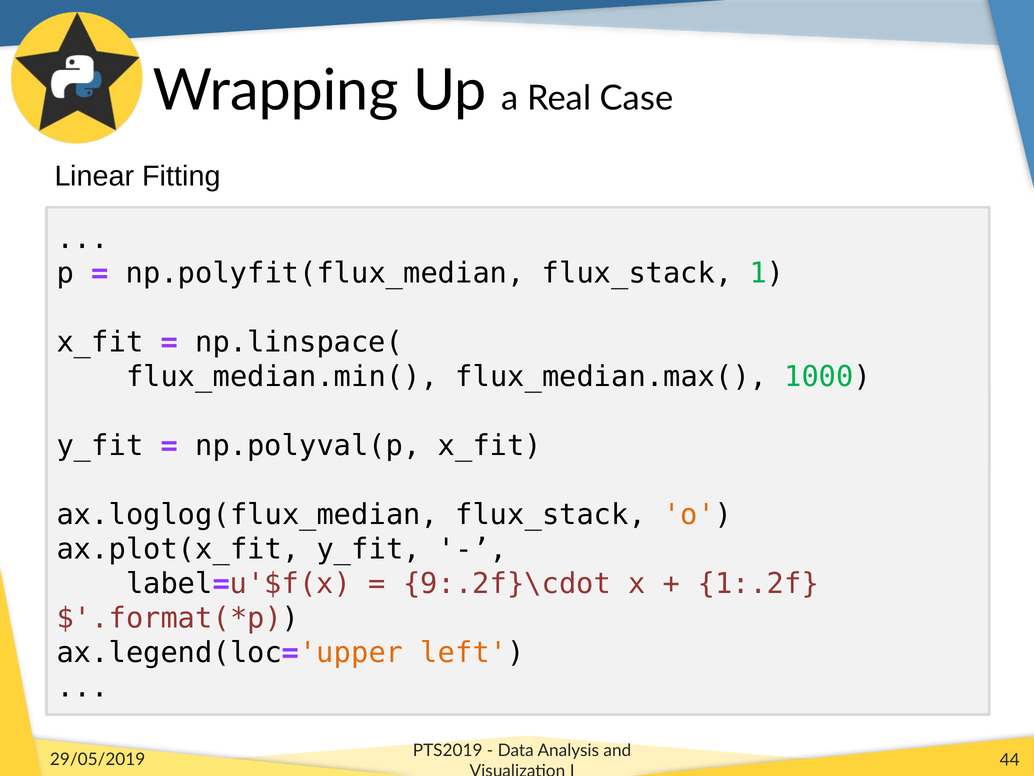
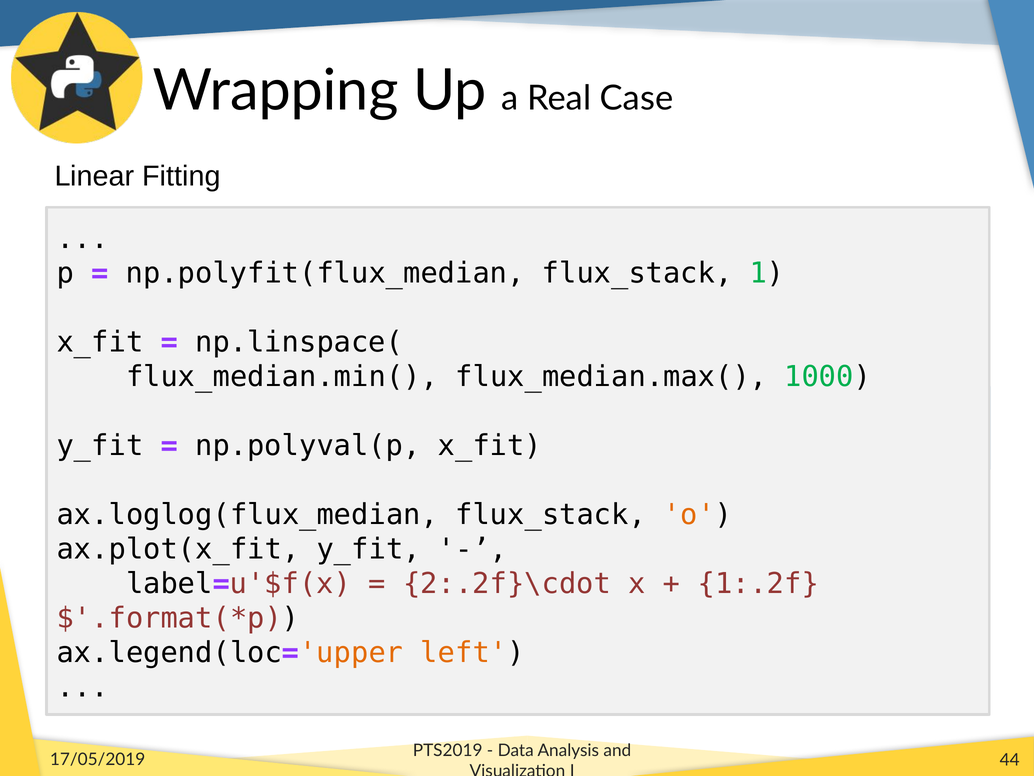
9:.2f}\cdot: 9:.2f}\cdot -> 2:.2f}\cdot (507, 583)
29/05/2019: 29/05/2019 -> 17/05/2019 (98, 759)
